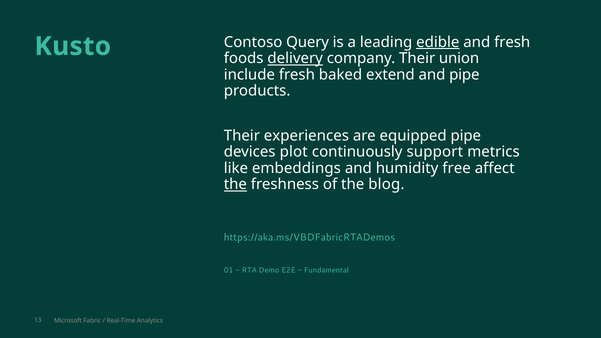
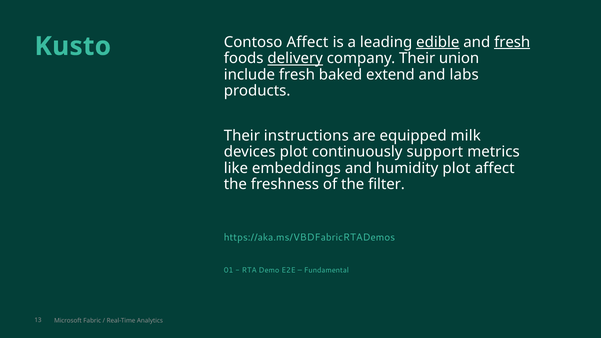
Contoso Query: Query -> Affect (307, 42)
fresh underline: none -> present (512, 42)
and pipe: pipe -> labs (464, 75)
experiences: experiences -> instructions (306, 136)
equipped pipe: pipe -> milk (466, 136)
humidity free: free -> plot (456, 168)
the underline: present -> none (235, 184)
blog: blog -> filter (387, 184)
